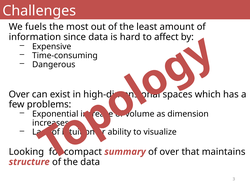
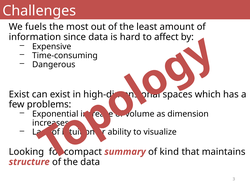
Over: Over -> Exist (19, 94)
of over: over -> kind (169, 151)
